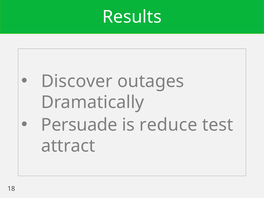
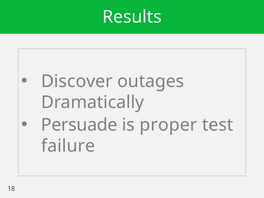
reduce: reduce -> proper (168, 125)
attract: attract -> failure (68, 146)
